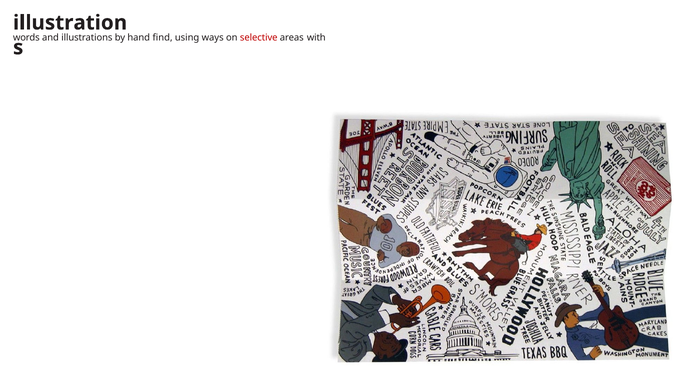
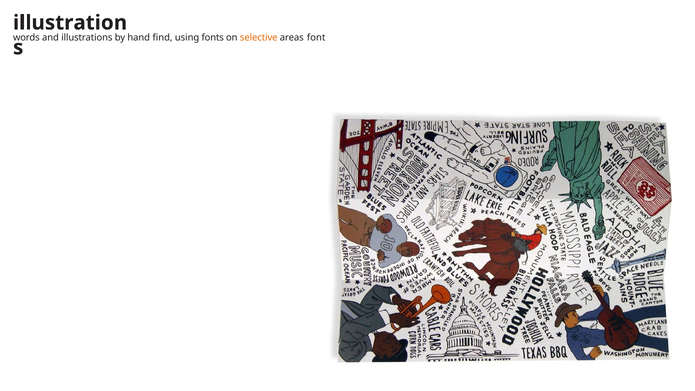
ways: ways -> fonts (213, 38)
selective colour: red -> orange (259, 38)
with: with -> font (316, 38)
